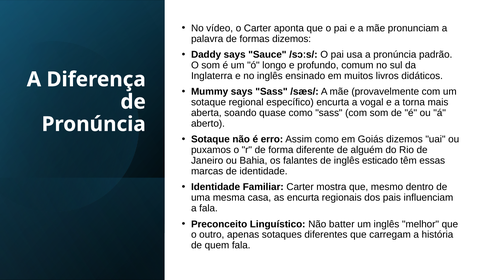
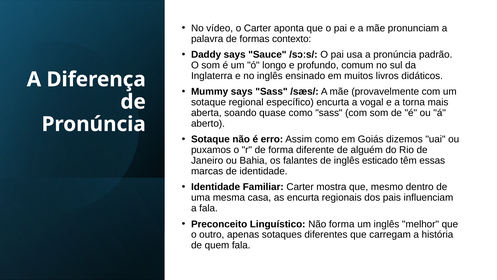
formas dizemos: dizemos -> contexto (292, 39)
Não batter: batter -> forma (342, 224)
